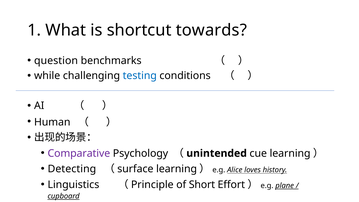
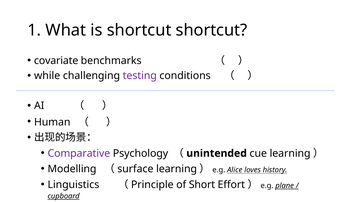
shortcut towards: towards -> shortcut (211, 30)
question: question -> covariate (56, 61)
testing colour: blue -> purple (140, 76)
Detecting: Detecting -> Modelling (72, 169)
